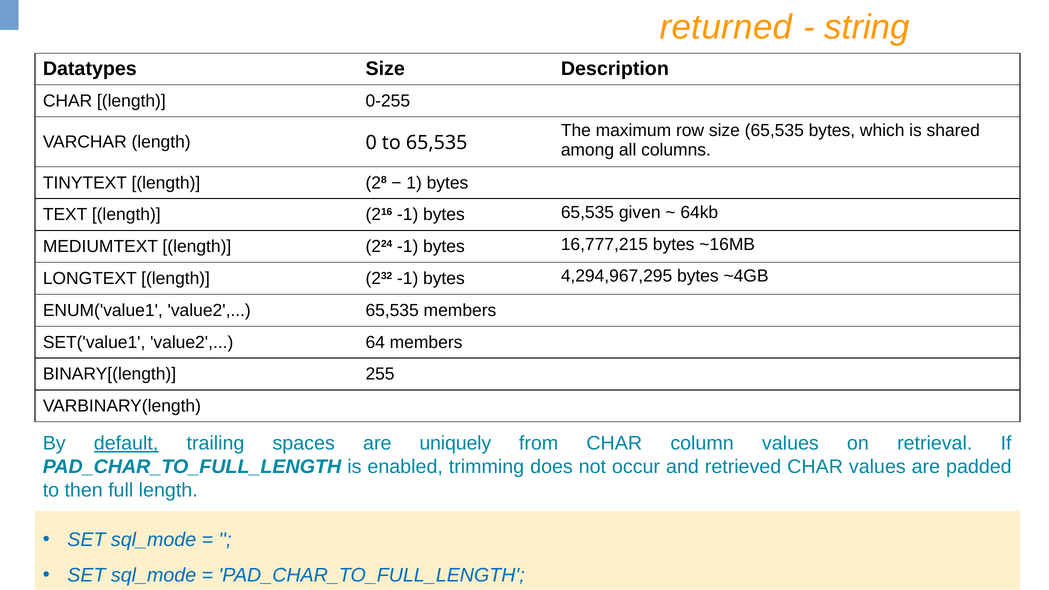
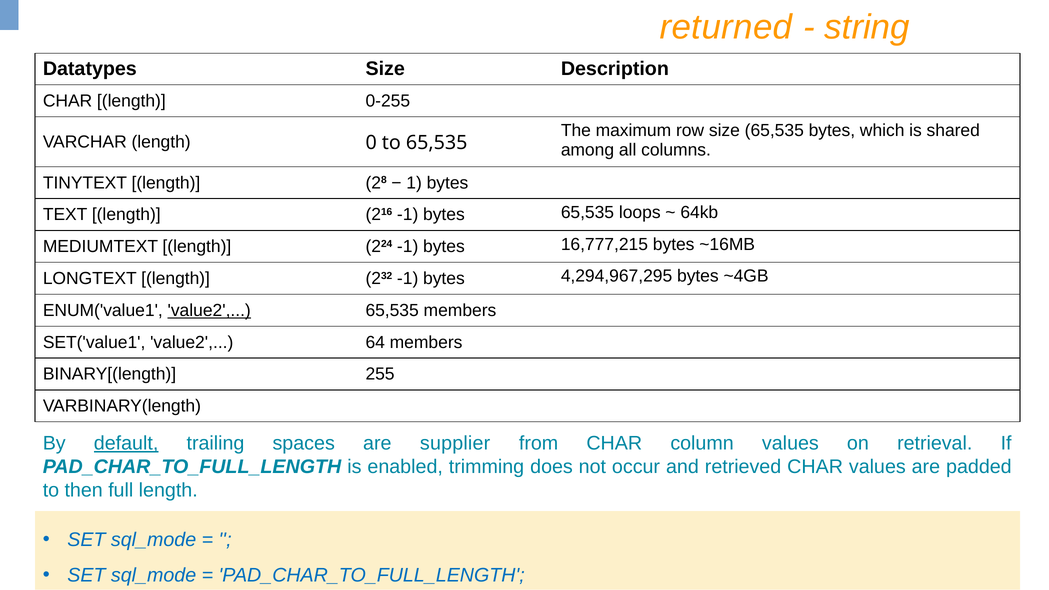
given: given -> loops (640, 212)
value2 underline: none -> present (209, 310)
uniquely: uniquely -> supplier (455, 443)
